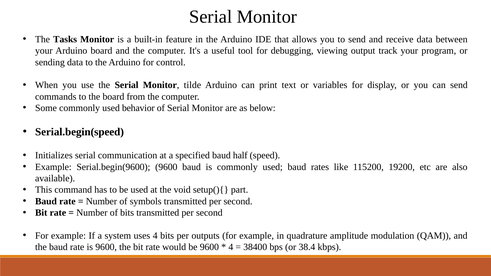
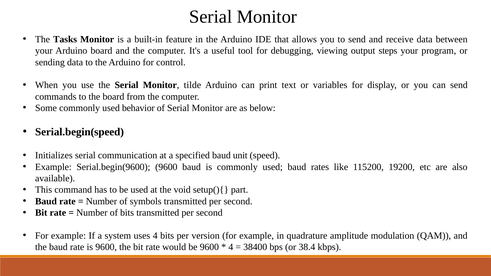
track: track -> steps (388, 51)
half: half -> unit (240, 156)
outputs: outputs -> version (206, 236)
